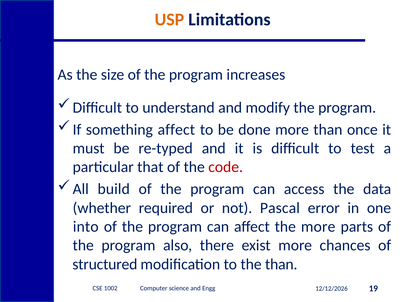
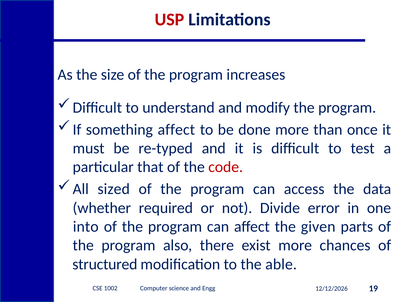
USP colour: orange -> red (169, 20)
build: build -> sized (114, 189)
Pascal: Pascal -> Divide (280, 208)
the more: more -> given (318, 226)
the than: than -> able (281, 264)
